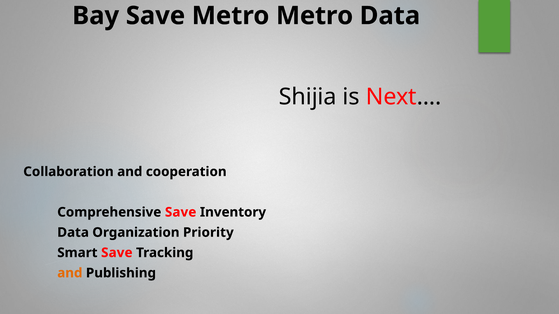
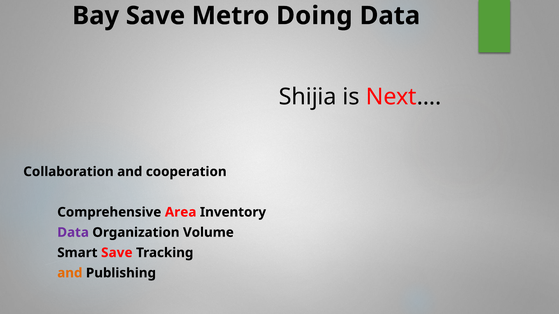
Metro Metro: Metro -> Doing (314, 16)
Comprehensive Save: Save -> Area (181, 212)
Data colour: black -> purple (73, 233)
Priority: Priority -> Volume (208, 233)
